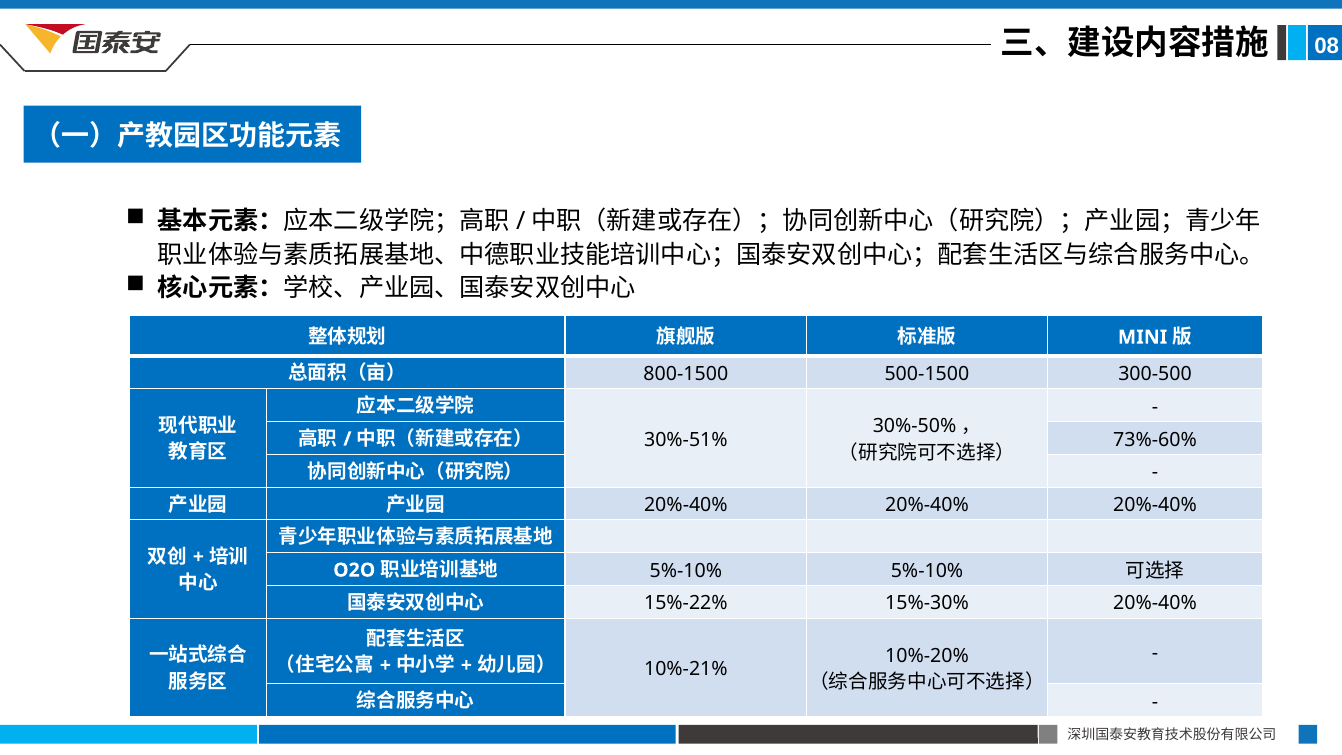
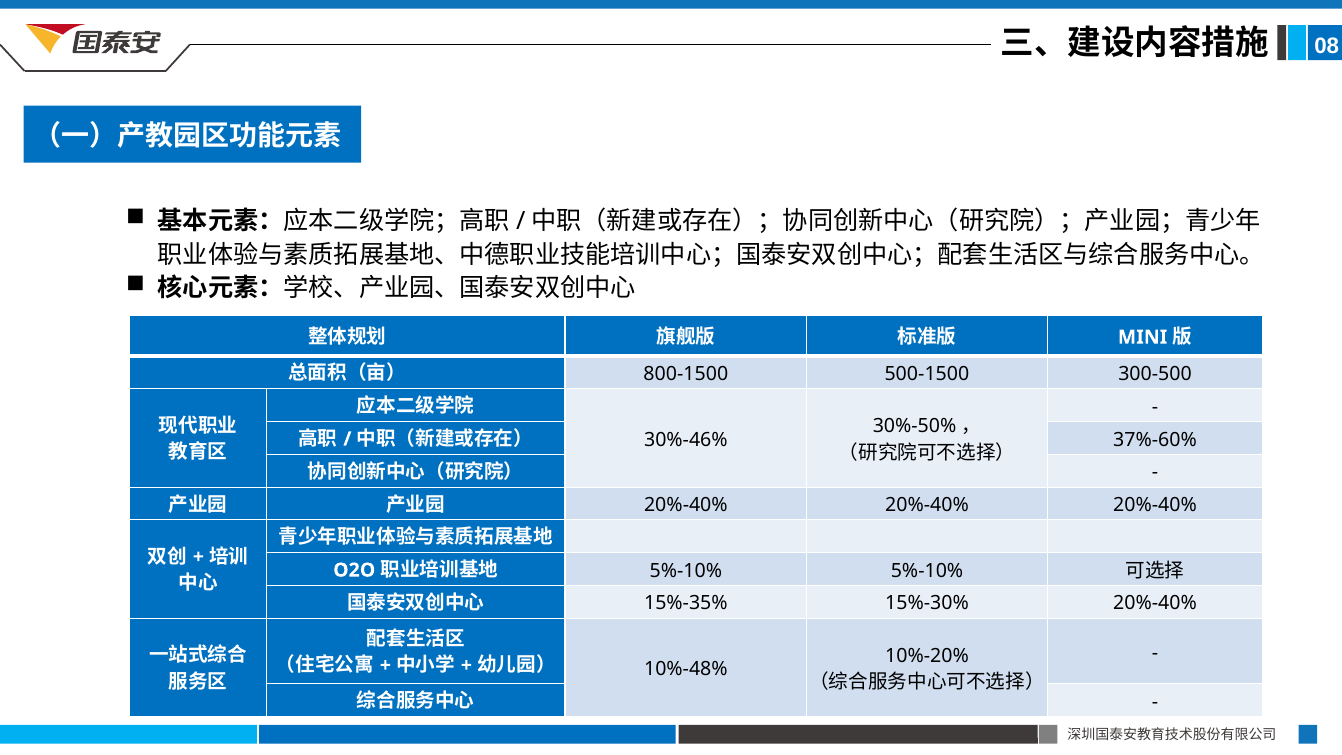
73%-60%: 73%-60% -> 37%-60% (1155, 439)
30%-51%: 30%-51% -> 30%-46% (686, 439)
15%-22%: 15%-22% -> 15%-35% (686, 603)
10%-21%: 10%-21% -> 10%-48% (686, 669)
